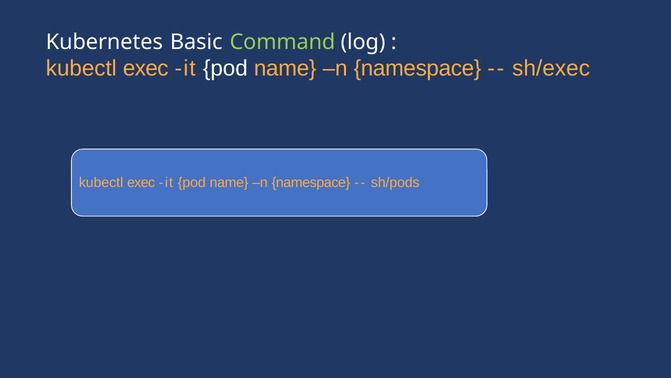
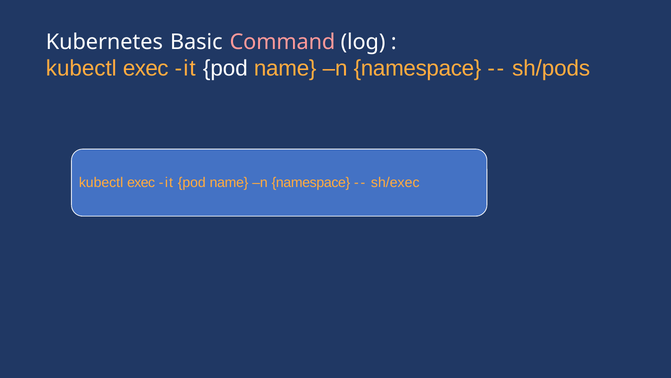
Command colour: light green -> pink (282, 42)
sh/exec: sh/exec -> sh/pods (551, 68)
sh/pods: sh/pods -> sh/exec (395, 182)
